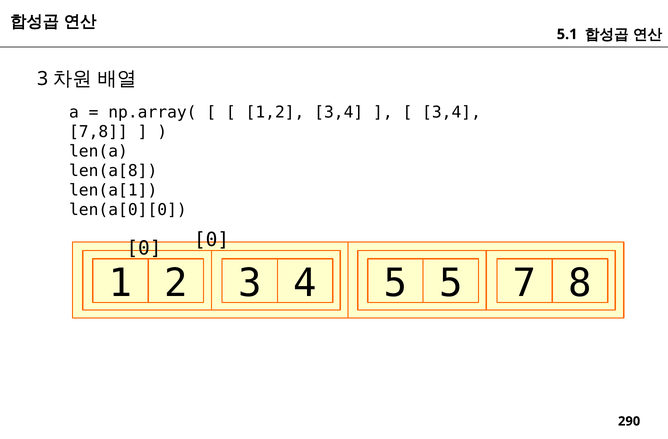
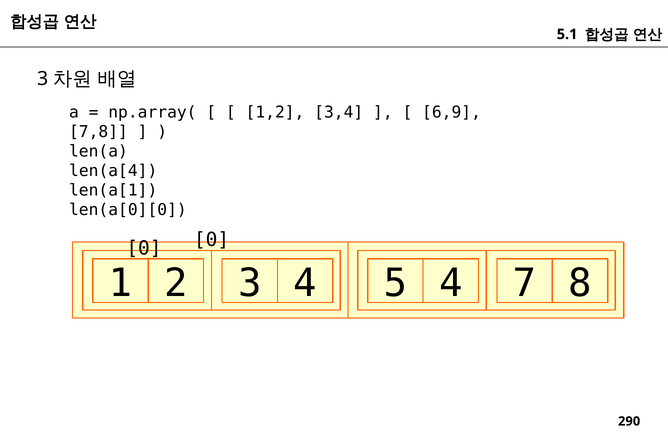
3,4: 3,4 -> 6,9 (452, 112)
len(a[8: len(a[8 -> len(a[4 (113, 171)
5 5: 5 -> 4 (451, 283)
